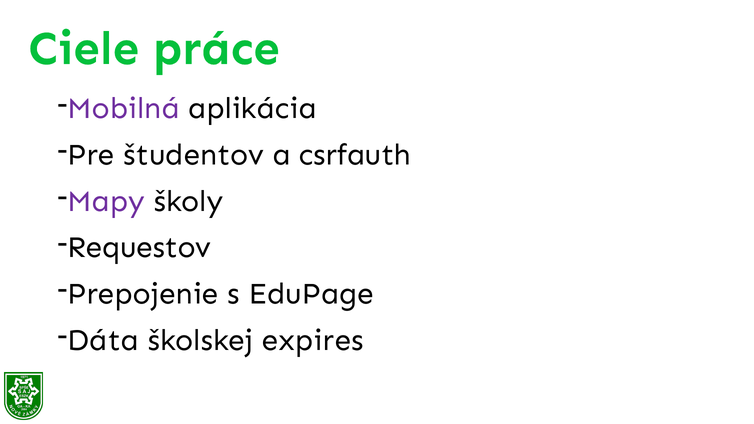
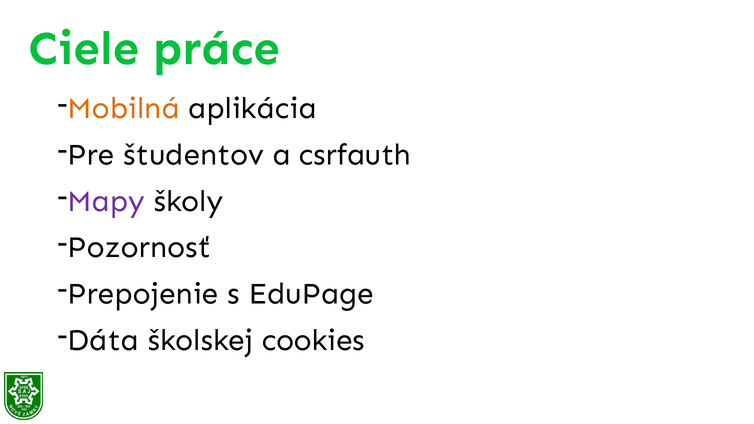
Mobilná colour: purple -> orange (123, 109)
Requestov: Requestov -> Pozornosť (139, 248)
expires: expires -> cookies (313, 340)
